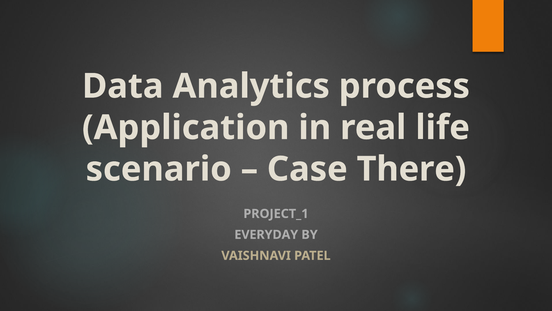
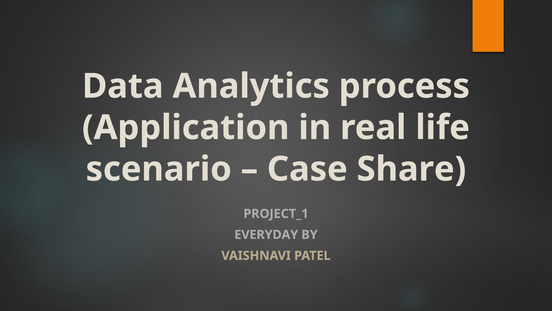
There: There -> Share (411, 169)
